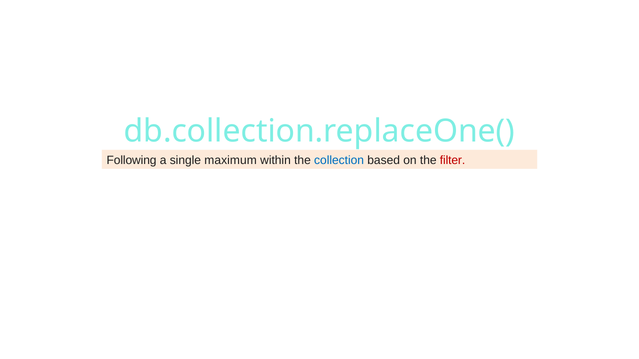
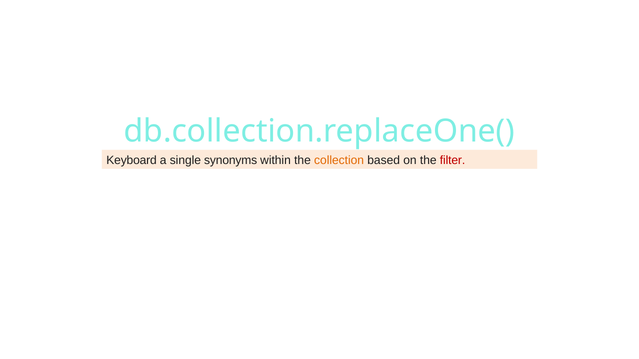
Following: Following -> Keyboard (132, 160)
maximum: maximum -> synonyms (231, 160)
collection colour: blue -> orange (339, 160)
